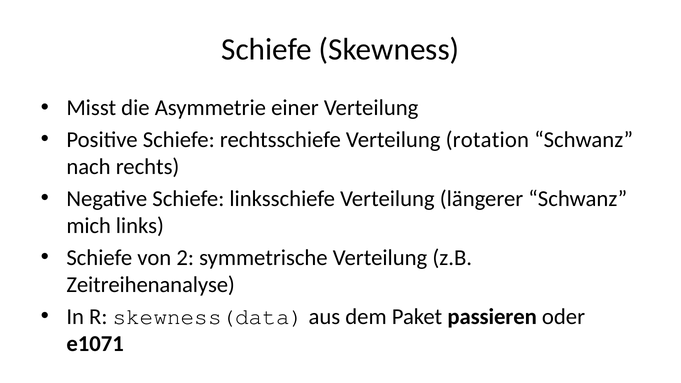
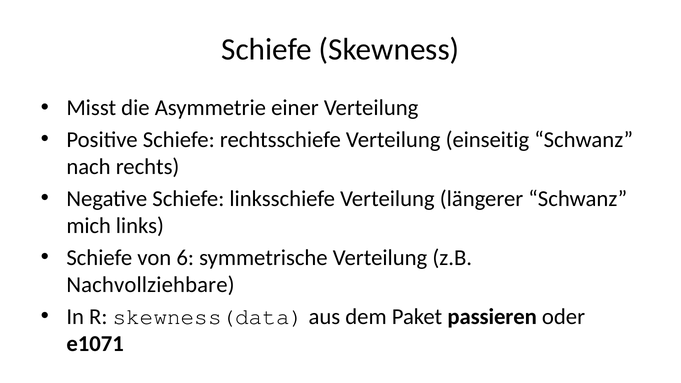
rotation: rotation -> einseitig (487, 140)
2: 2 -> 6 (185, 258)
Zeitreihenanalyse: Zeitreihenanalyse -> Nachvollziehbare (151, 285)
